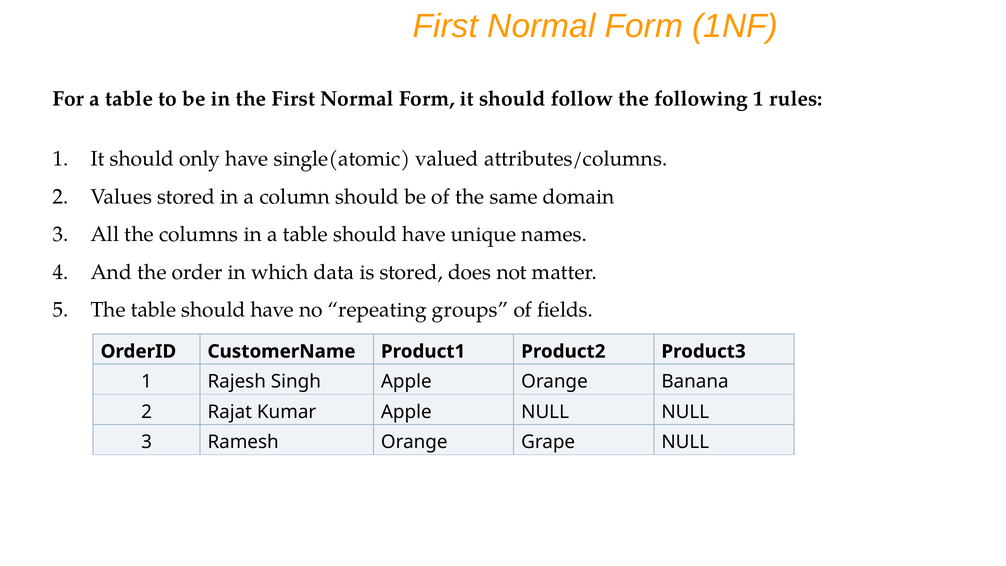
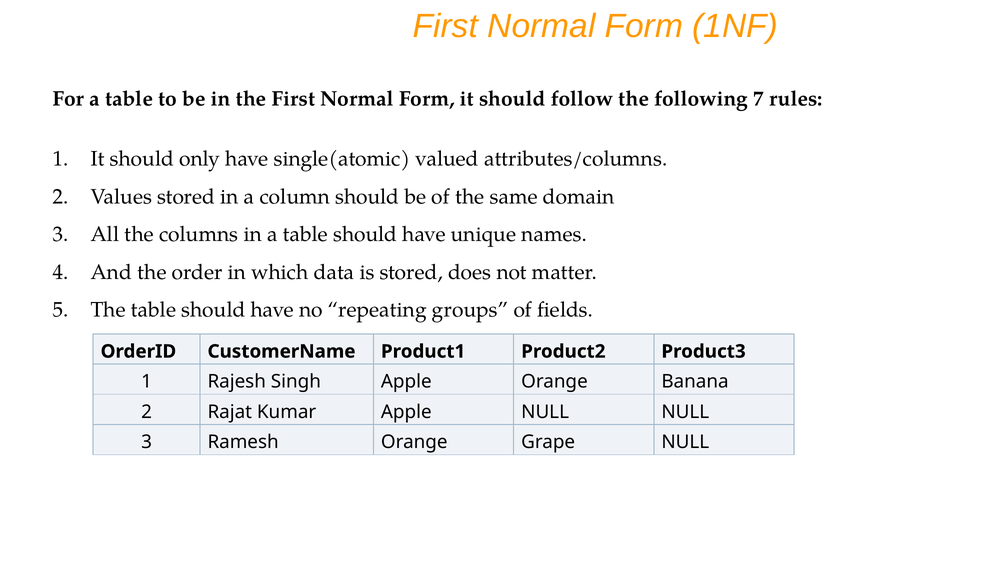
following 1: 1 -> 7 (759, 99)
